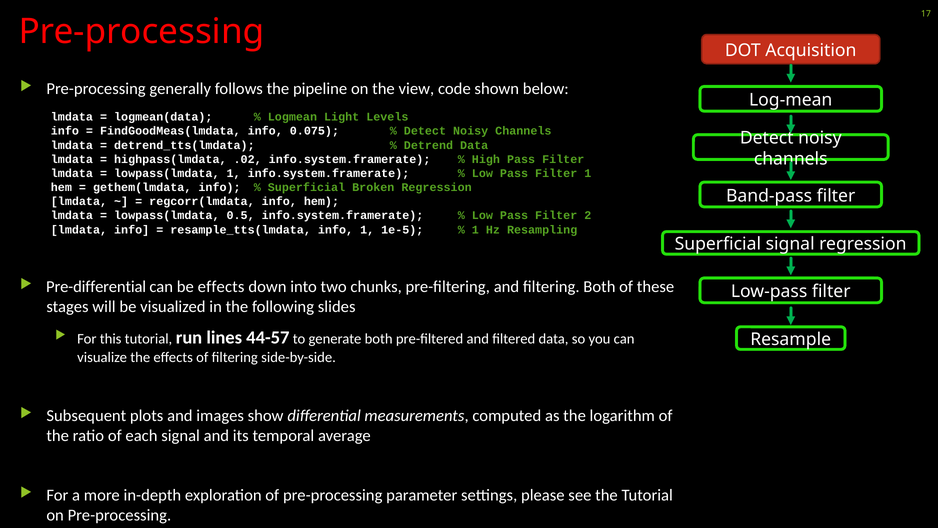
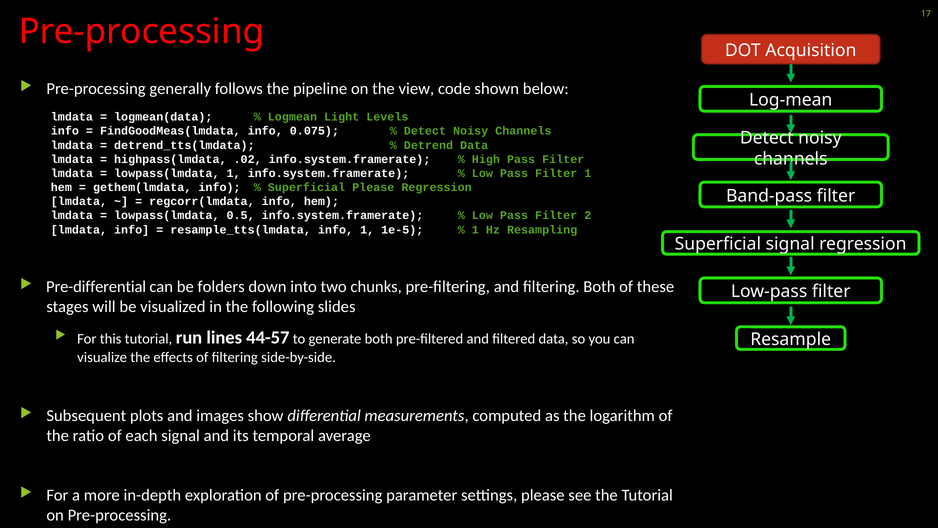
Superficial Broken: Broken -> Please (373, 187)
be effects: effects -> folders (221, 286)
